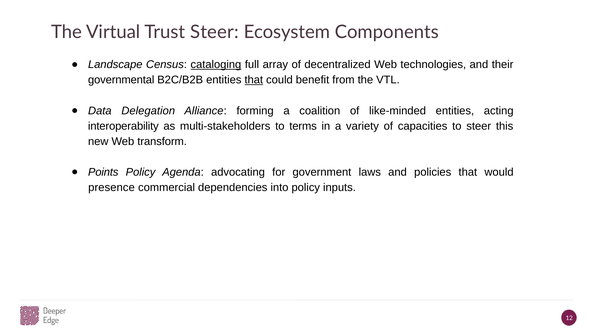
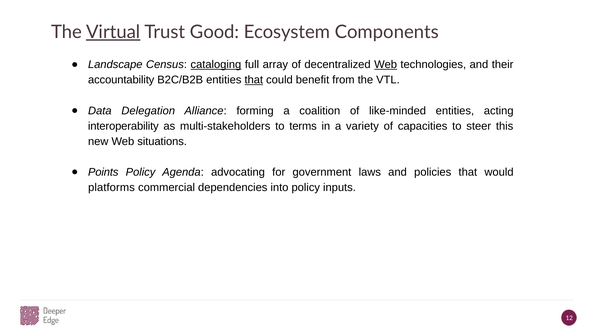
Virtual underline: none -> present (113, 32)
Trust Steer: Steer -> Good (215, 32)
Web underline: none -> present (386, 65)
governmental: governmental -> accountability (121, 80)
transform: transform -> situations (162, 141)
presence: presence -> platforms (111, 188)
